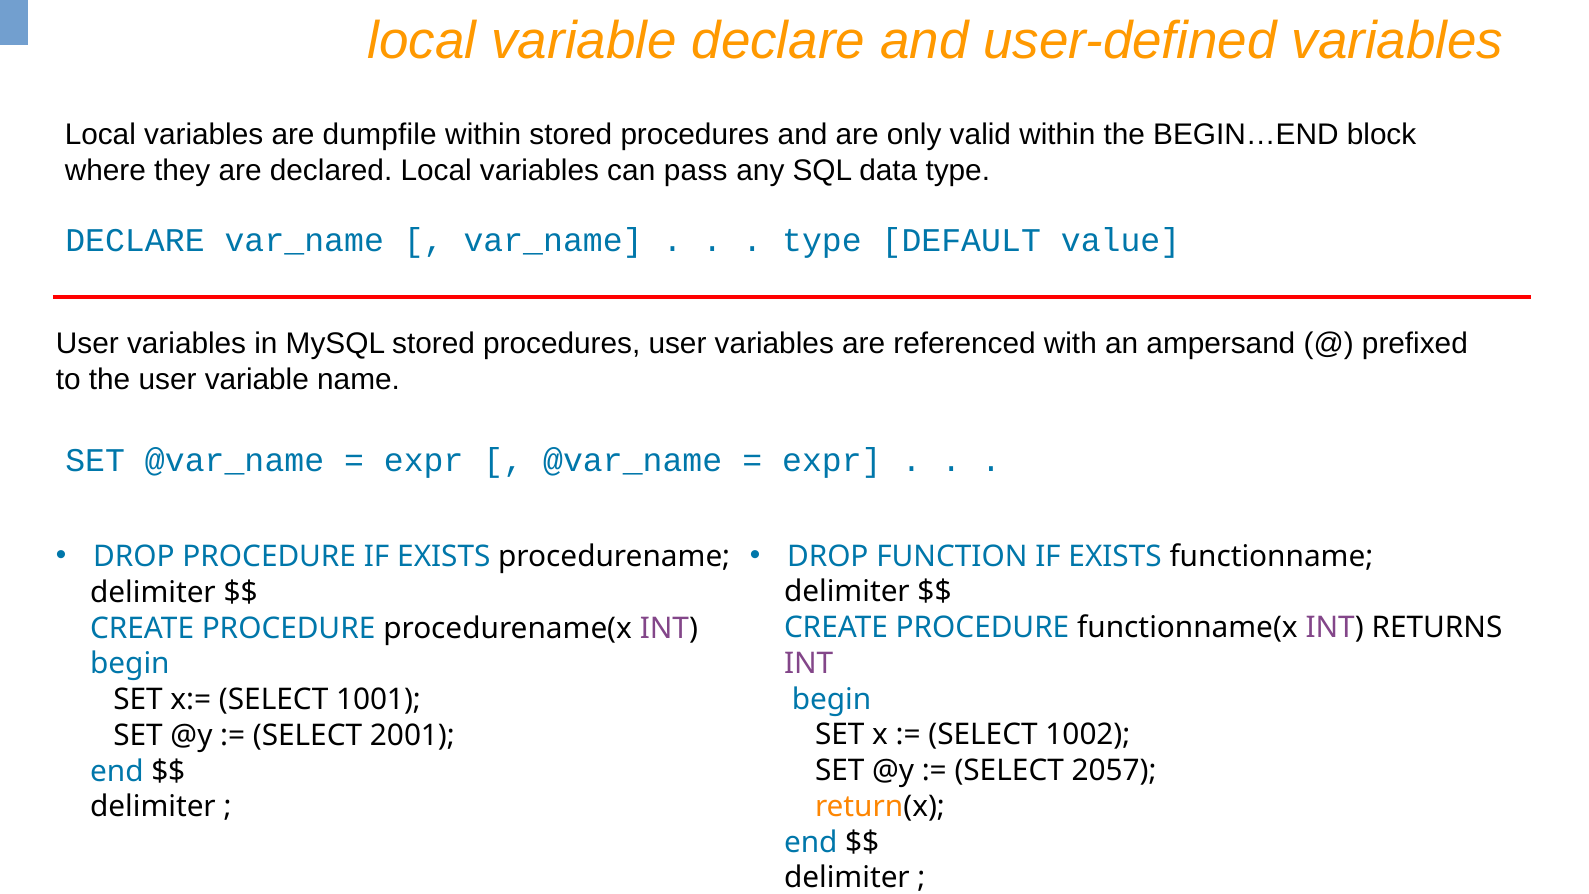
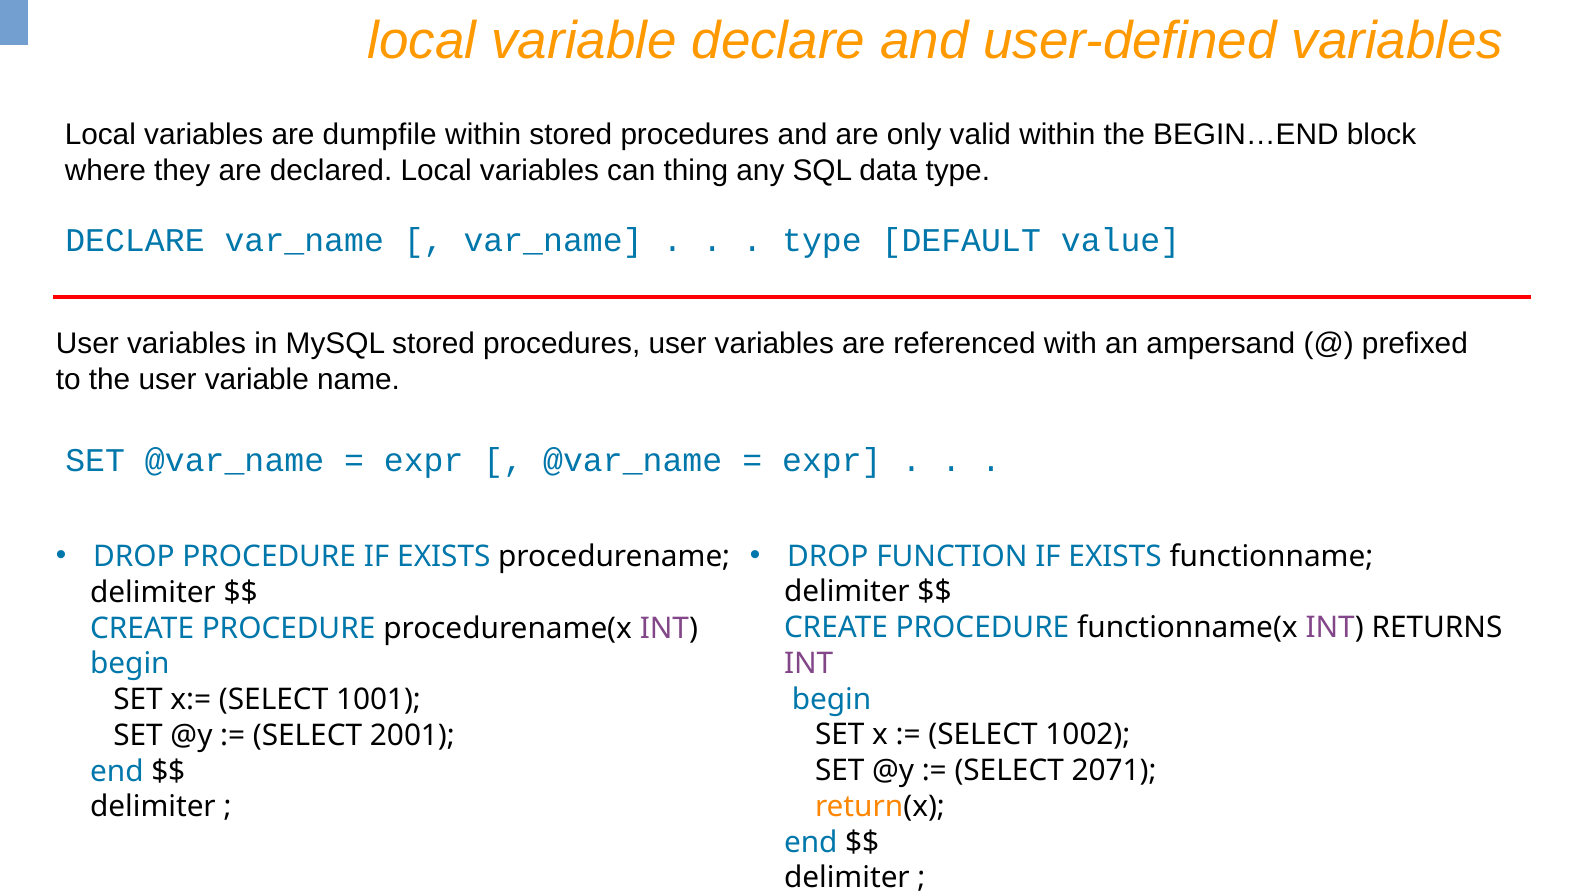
pass: pass -> thing (696, 171)
2057: 2057 -> 2071 (1114, 771)
